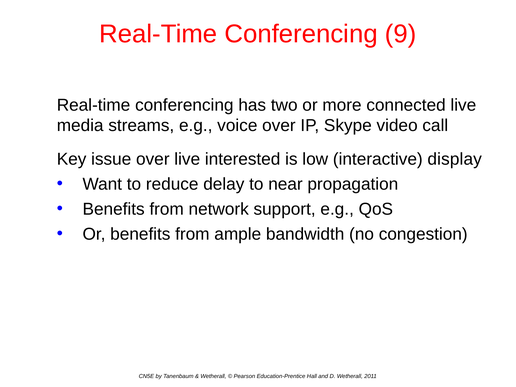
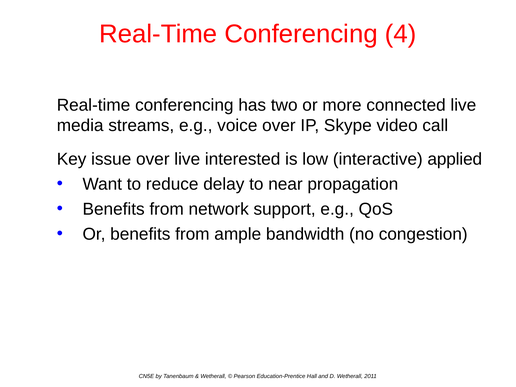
9: 9 -> 4 (401, 34)
display: display -> applied (455, 159)
